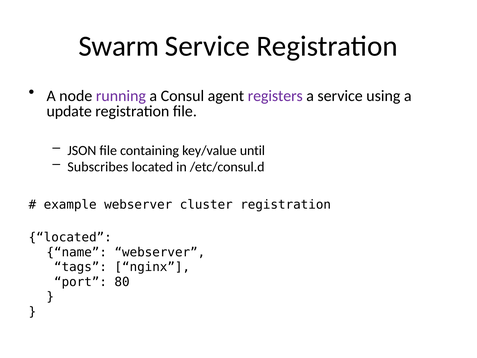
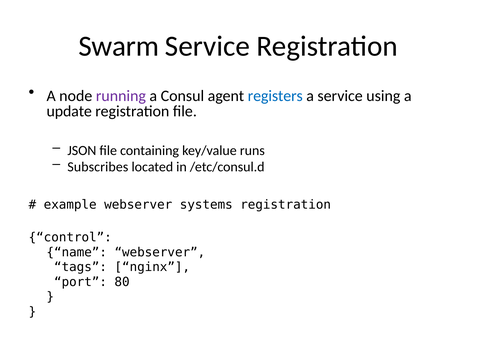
registers colour: purple -> blue (275, 96)
until: until -> runs (252, 151)
cluster: cluster -> systems (206, 205)
located: located -> control (70, 237)
